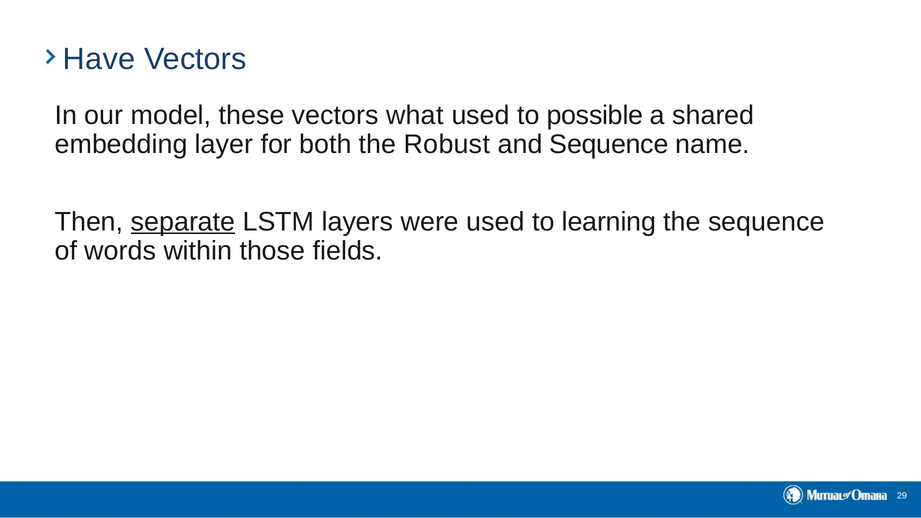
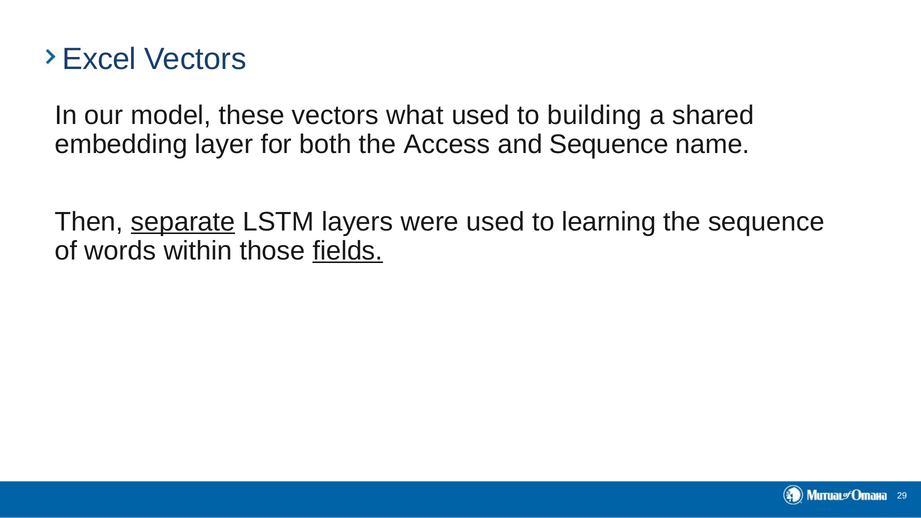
Have: Have -> Excel (99, 59)
possible: possible -> building (595, 116)
Robust: Robust -> Access (447, 145)
fields underline: none -> present (348, 251)
